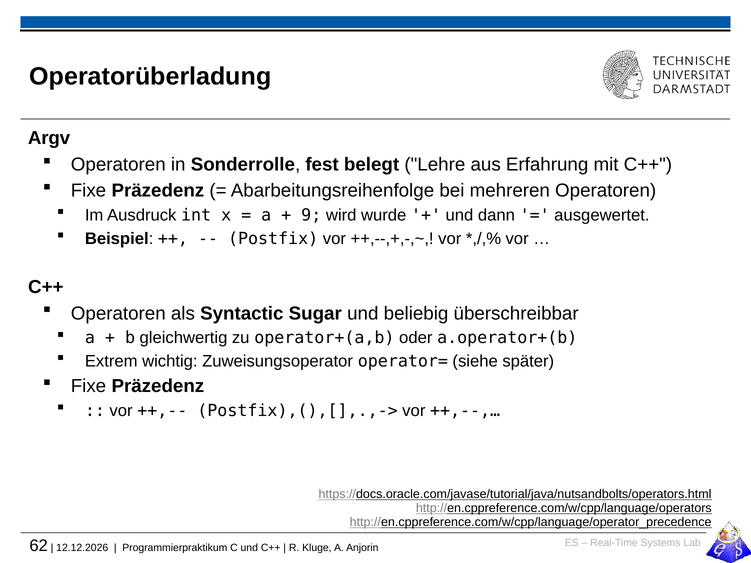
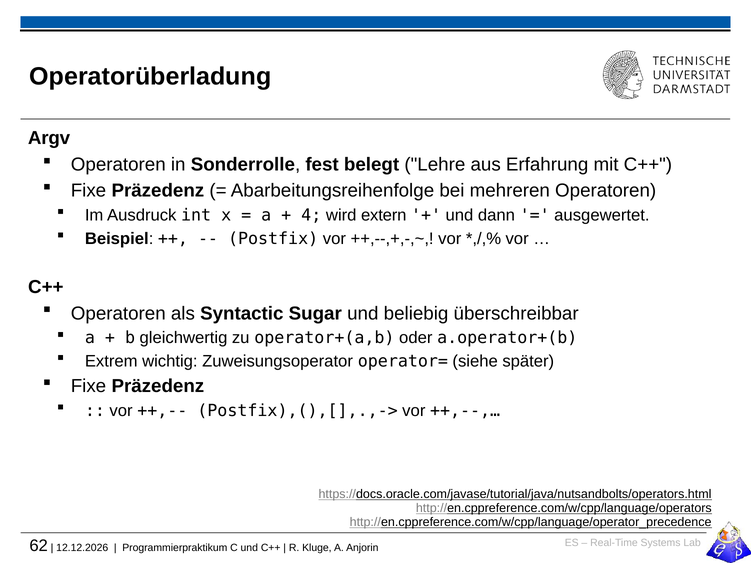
9: 9 -> 4 (311, 215)
wurde: wurde -> extern (384, 215)
